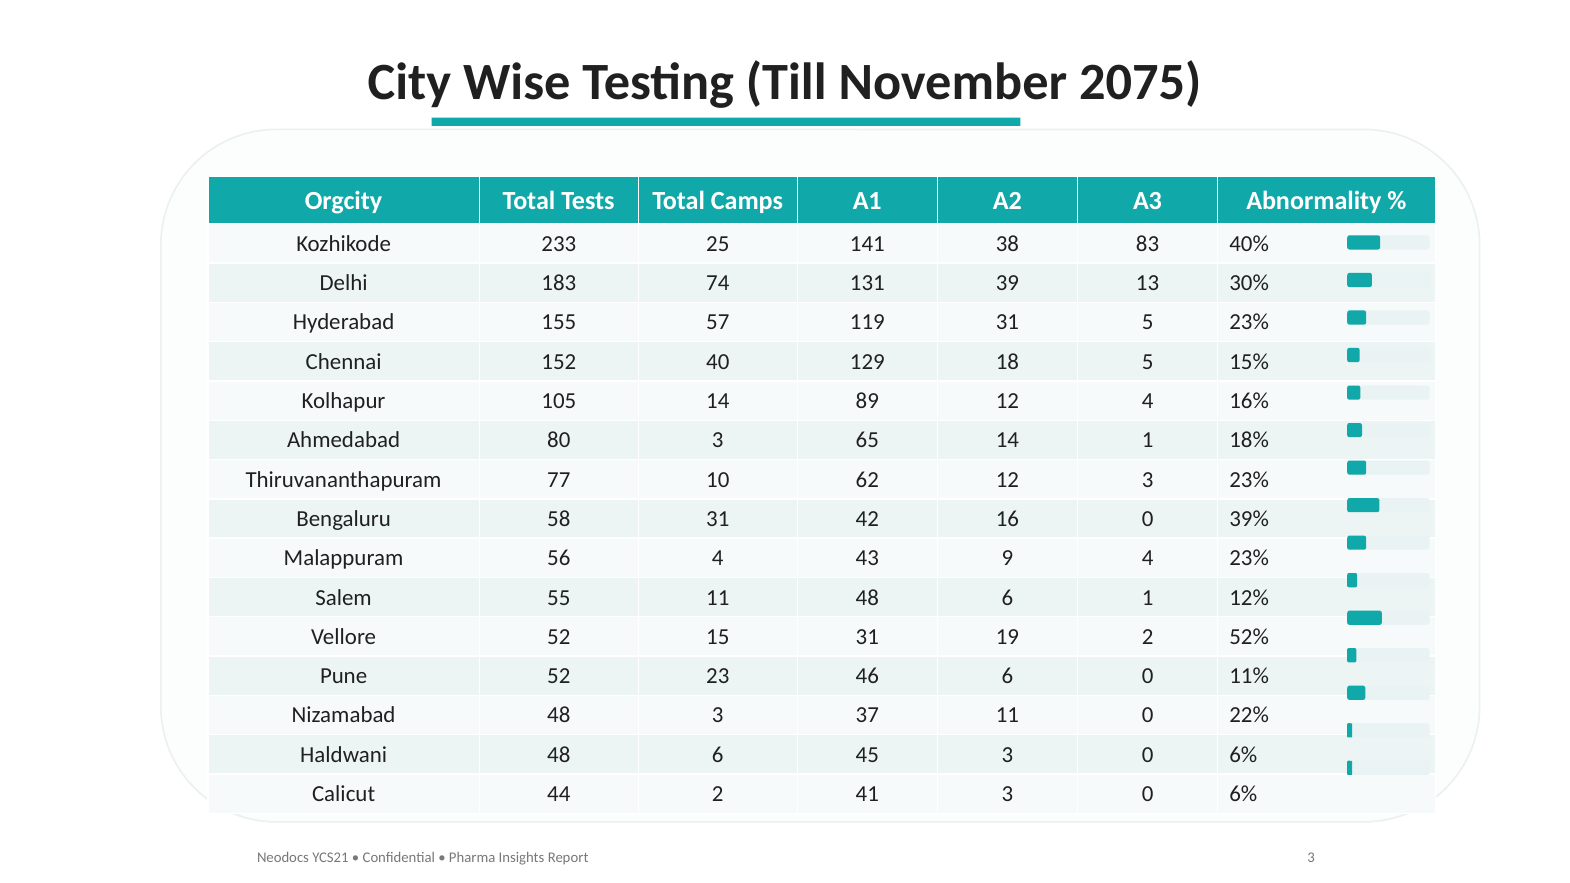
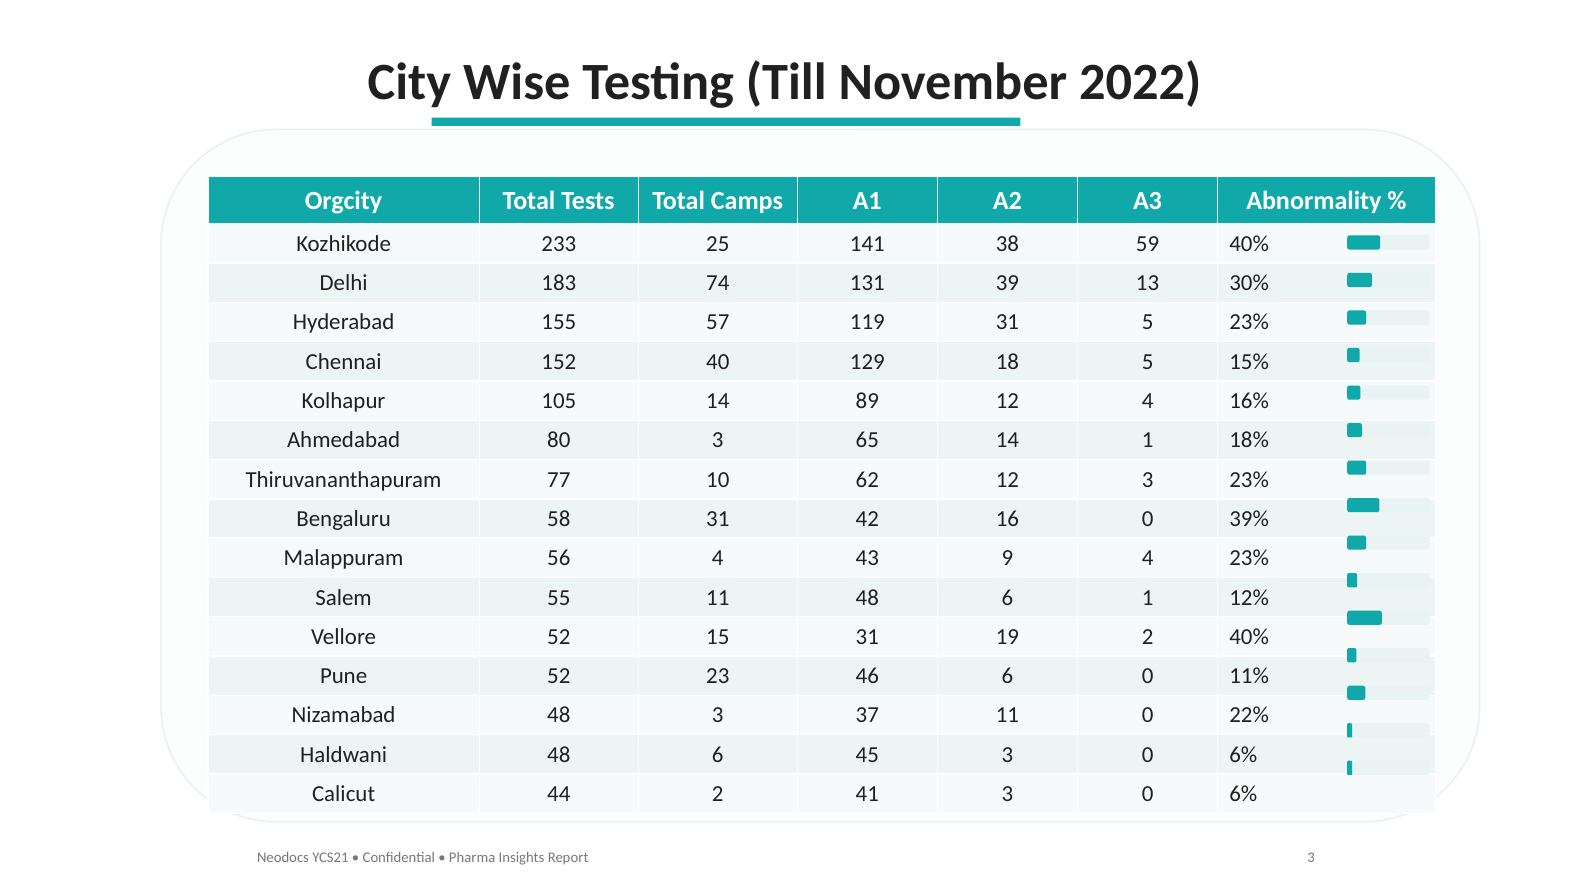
2075: 2075 -> 2022 (1140, 82)
83: 83 -> 59 (1148, 244)
2 52%: 52% -> 40% (1249, 637)
